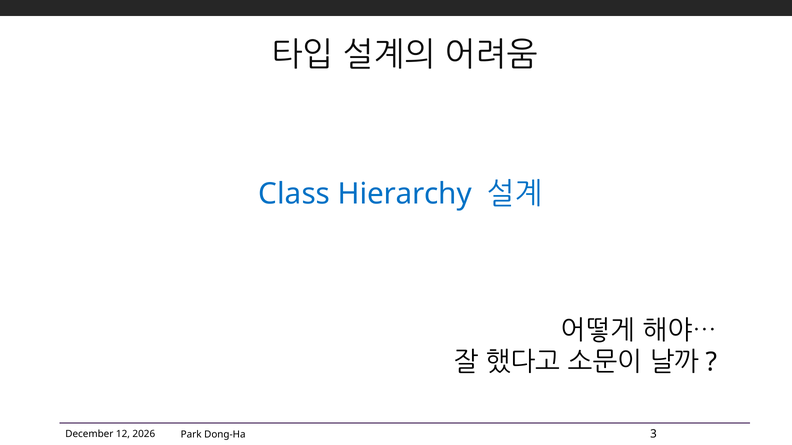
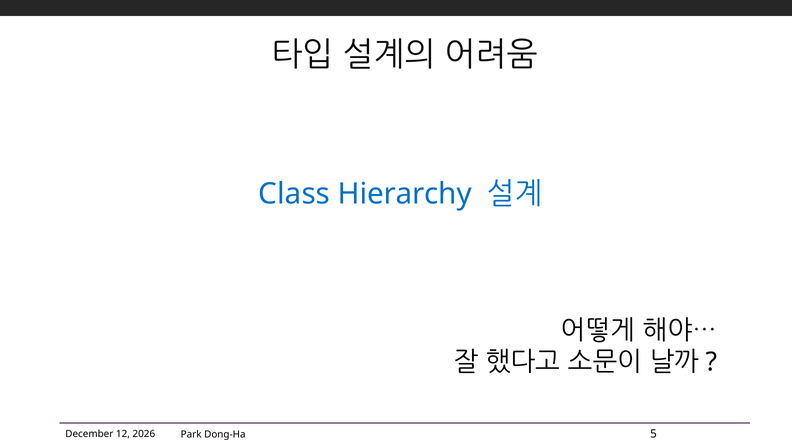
3: 3 -> 5 (653, 434)
